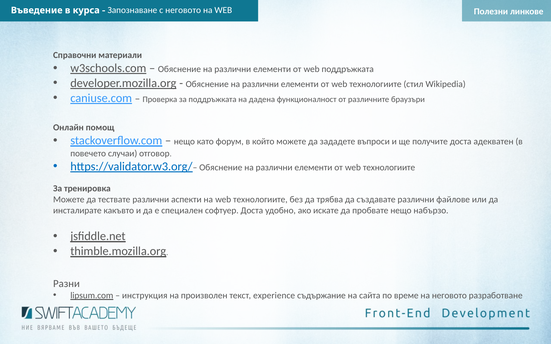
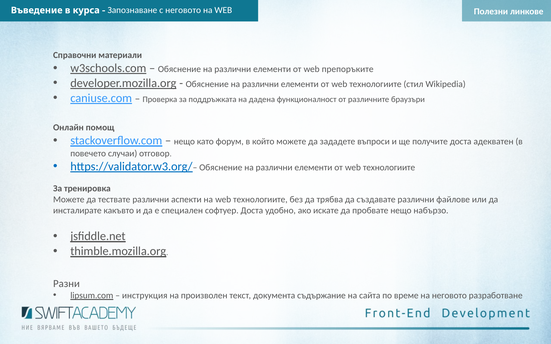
web поддръжката: поддръжката -> препоръките (348, 69)
experience: experience -> документа (274, 296)
